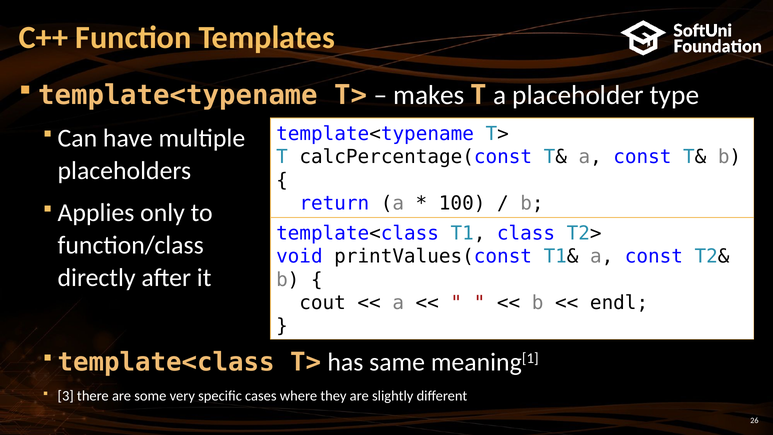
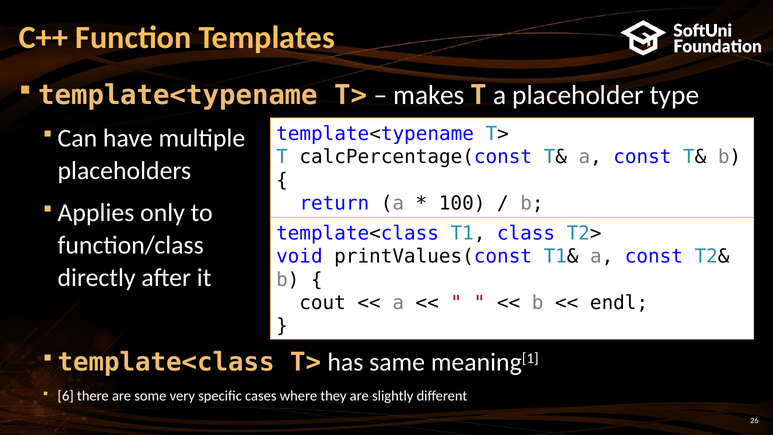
3: 3 -> 6 (66, 396)
